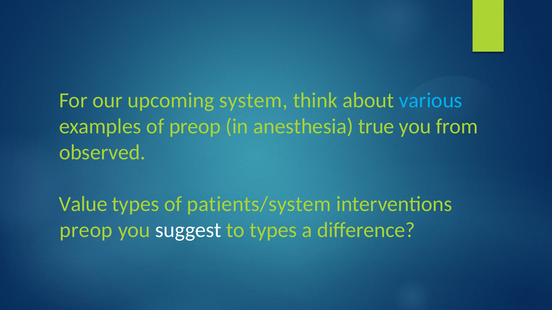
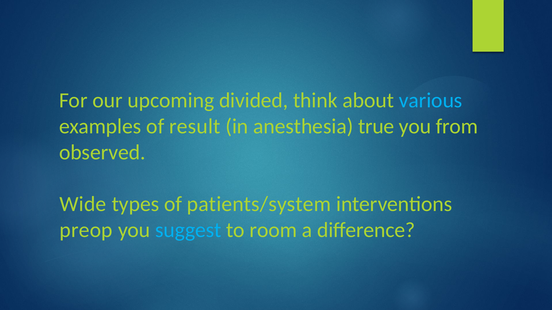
system: system -> divided (254, 101)
of preop: preop -> result (195, 127)
Value: Value -> Wide (83, 204)
suggest colour: white -> light blue (188, 230)
to types: types -> room (273, 230)
